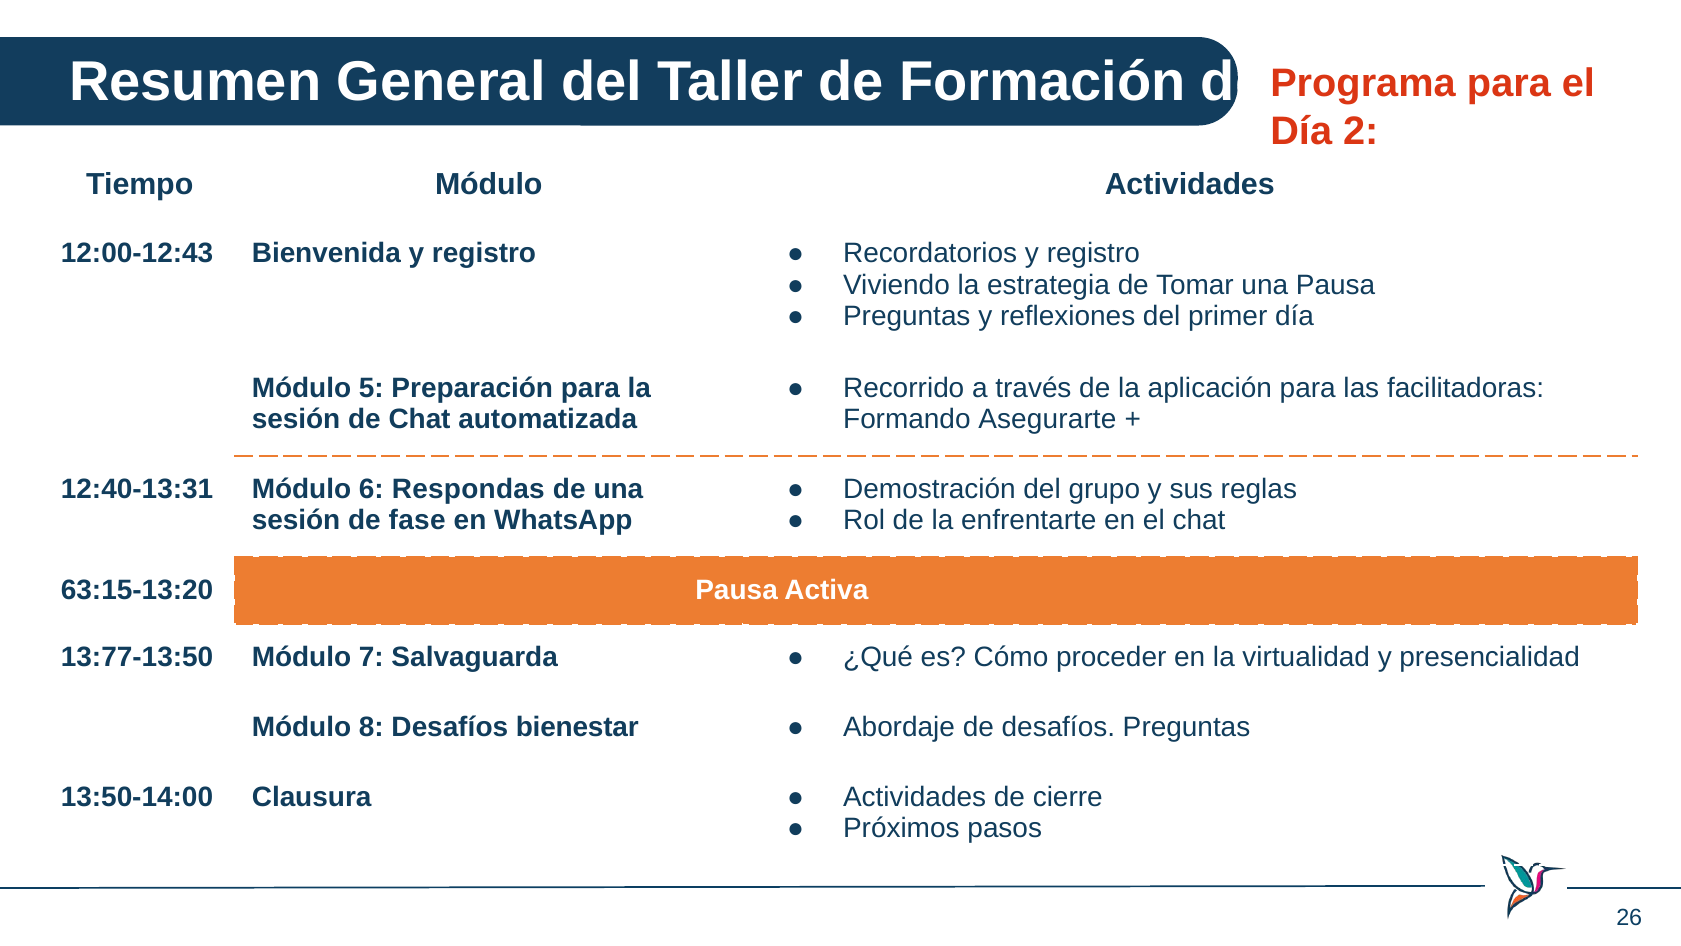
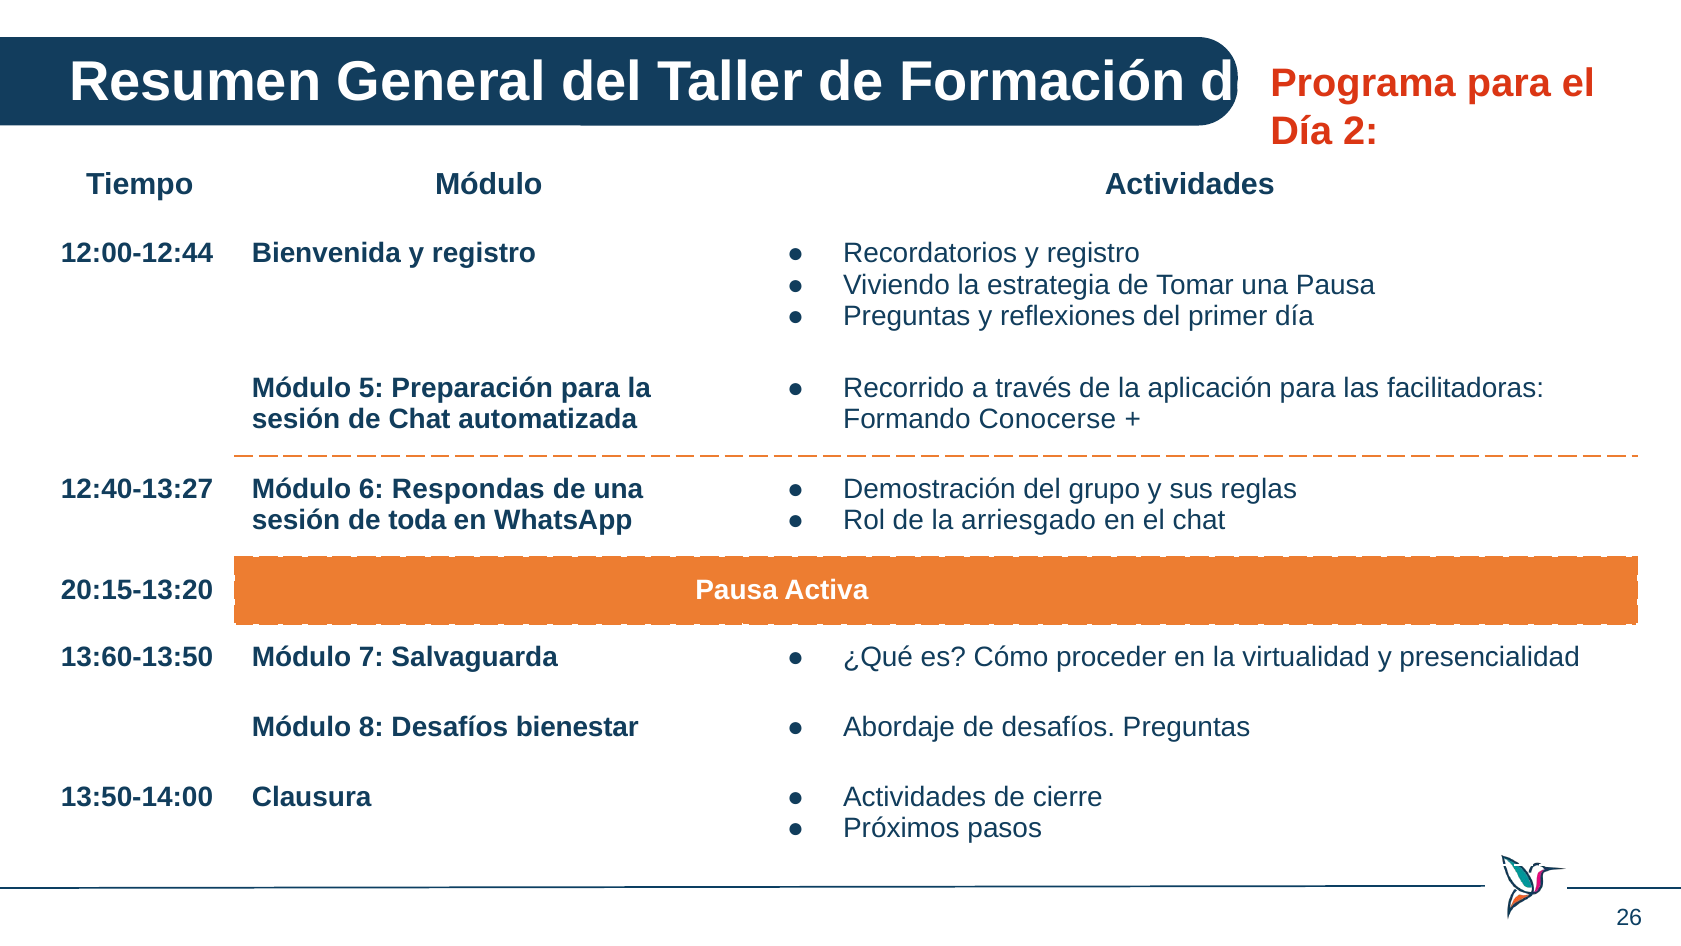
12:00-12:43: 12:00-12:43 -> 12:00-12:44 (137, 254)
Asegurarte: Asegurarte -> Conocerse (1047, 419)
12:40-13:31: 12:40-13:31 -> 12:40-13:27 (137, 489)
enfrentarte: enfrentarte -> arriesgado (1029, 520)
fase: fase -> toda (417, 520)
63:15-13:20: 63:15-13:20 -> 20:15-13:20 (137, 590)
13:77-13:50: 13:77-13:50 -> 13:60-13:50 (137, 657)
